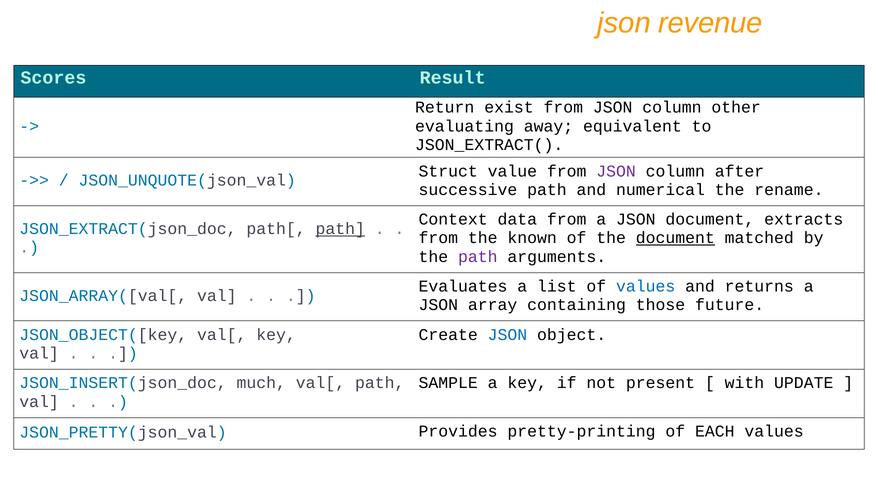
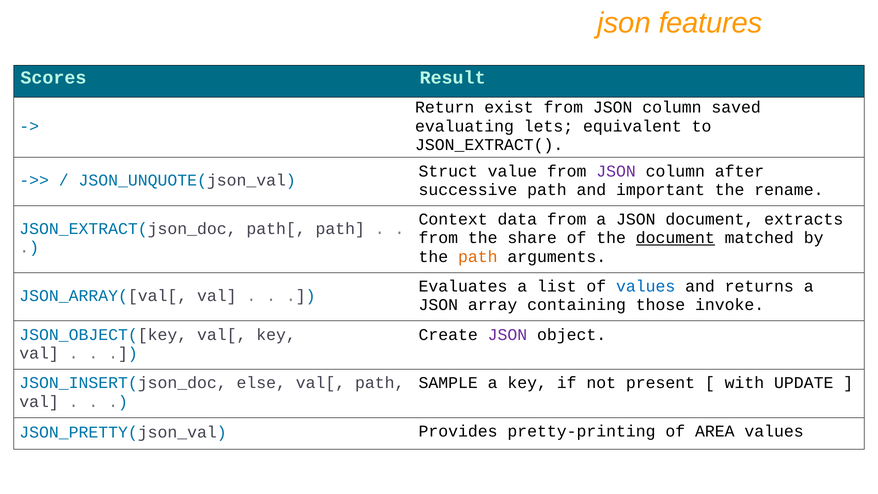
revenue: revenue -> features (710, 23)
other: other -> saved (736, 107)
away: away -> lets (548, 126)
numerical: numerical -> important (661, 190)
path underline: present -> none (340, 229)
known: known -> share (532, 238)
path colour: purple -> orange (478, 257)
future: future -> invoke (730, 305)
JSON colour: blue -> purple (507, 335)
much: much -> else (261, 383)
EACH: EACH -> AREA (715, 431)
